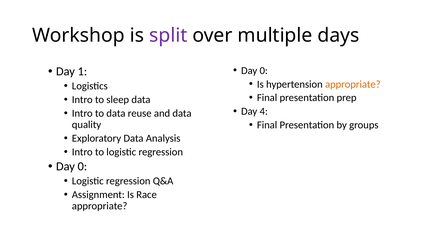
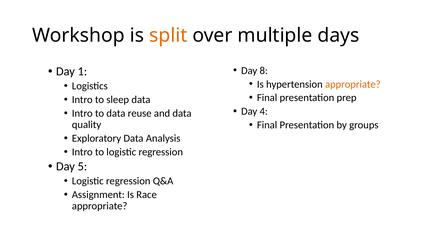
split colour: purple -> orange (168, 36)
0: 0 -> 8 (264, 71)
0: 0 -> 5 (82, 166)
